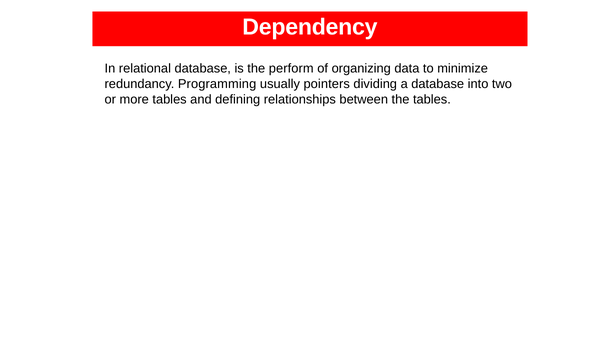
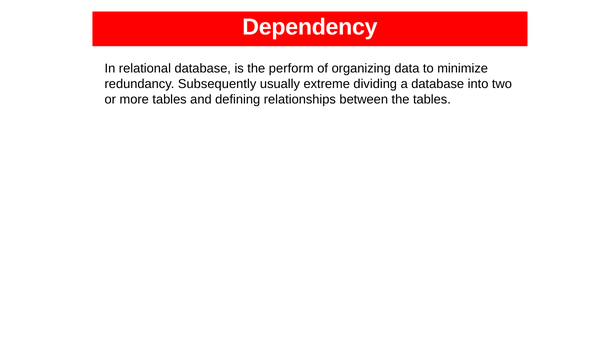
Programming: Programming -> Subsequently (217, 84)
pointers: pointers -> extreme (327, 84)
